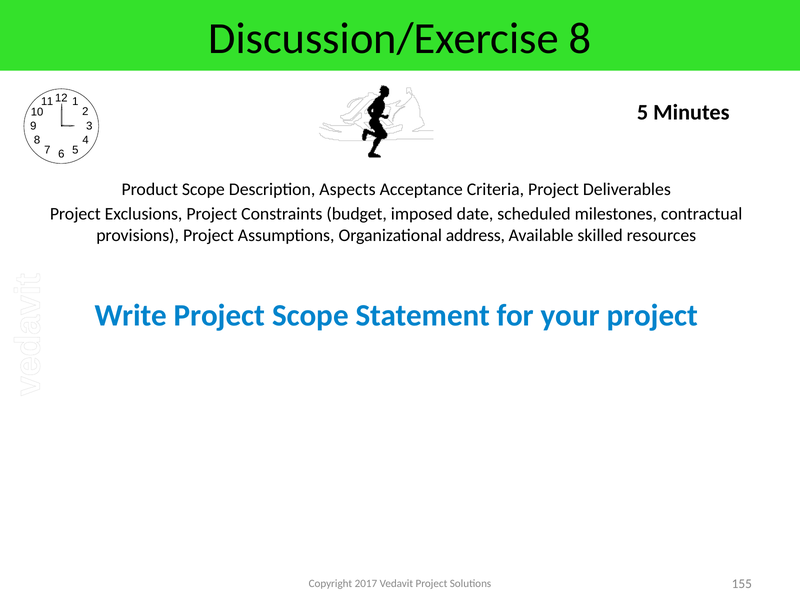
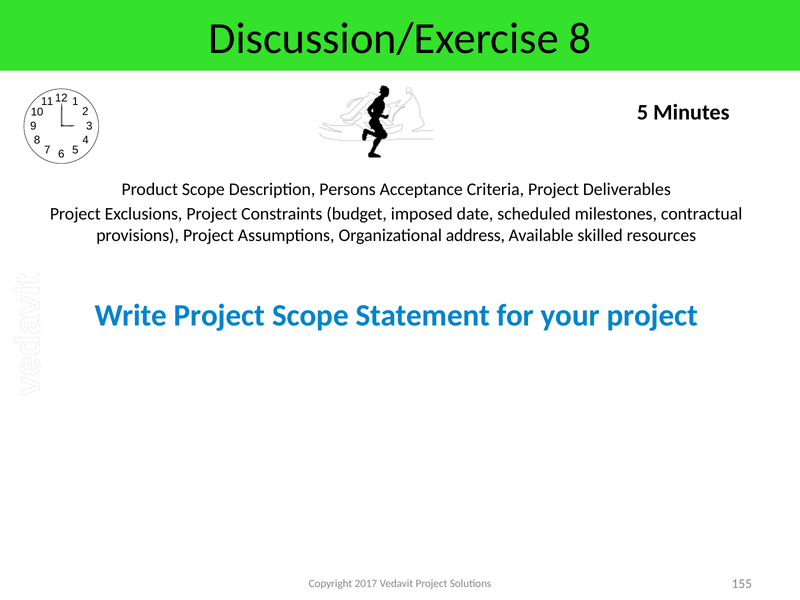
Aspects: Aspects -> Persons (348, 189)
